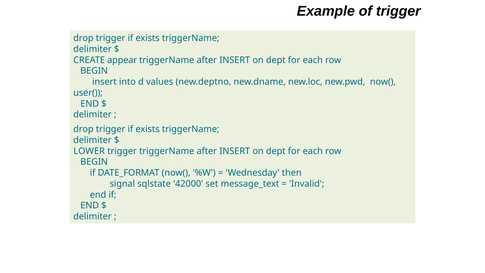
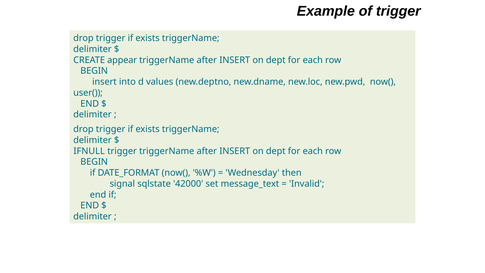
LOWER: LOWER -> IFNULL (89, 151)
